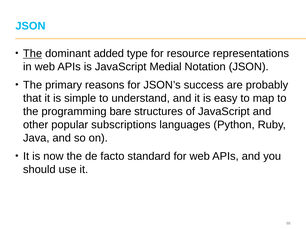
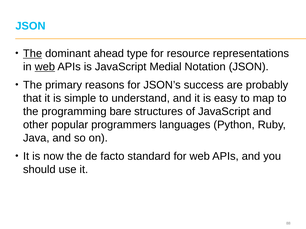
added: added -> ahead (109, 54)
web underline: none -> present (45, 67)
subscriptions: subscriptions -> programmers (124, 125)
